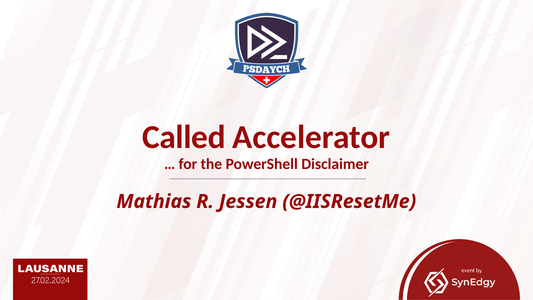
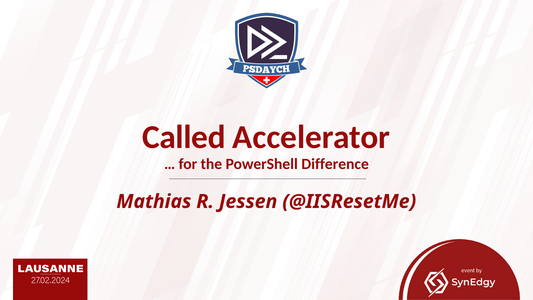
Disclaimer: Disclaimer -> Difference (335, 164)
